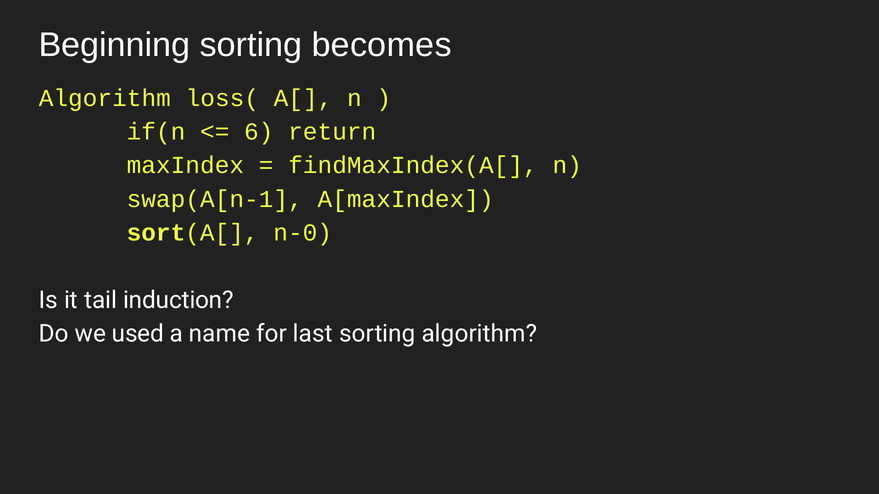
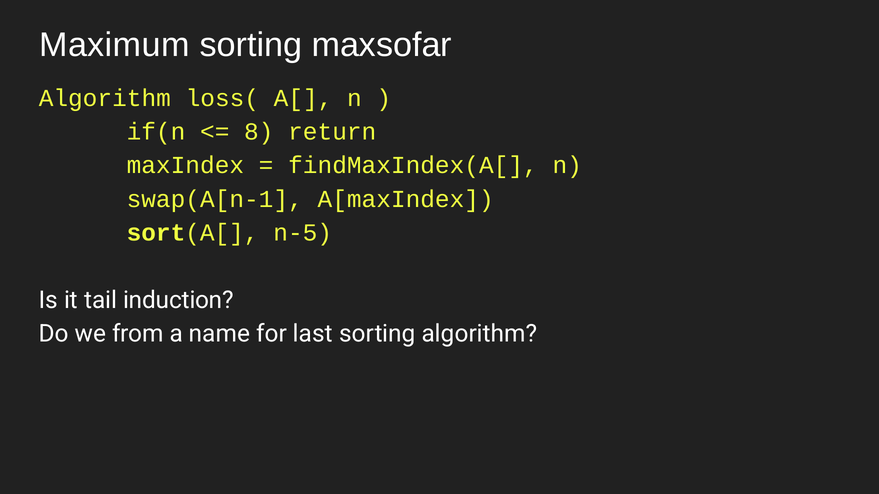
Beginning: Beginning -> Maximum (114, 45)
becomes: becomes -> maxsofar (382, 45)
6: 6 -> 8 (259, 132)
n-0: n-0 -> n-5 (303, 233)
used: used -> from (138, 334)
